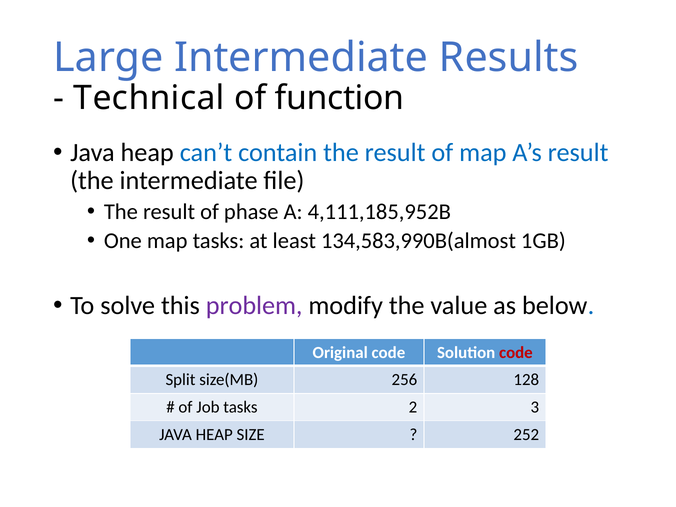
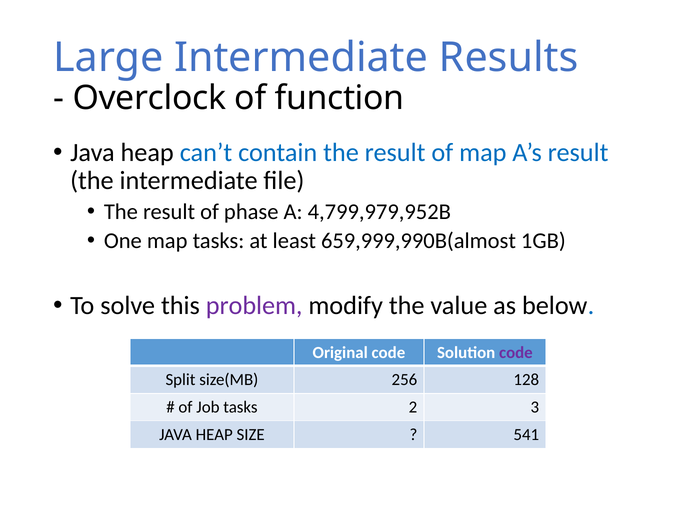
Technical: Technical -> Overclock (149, 98)
4,111,185,952B: 4,111,185,952B -> 4,799,979,952B (379, 212)
134,583,990B(almost: 134,583,990B(almost -> 659,999,990B(almost (418, 241)
code colour: red -> purple (516, 352)
252: 252 -> 541 (526, 435)
